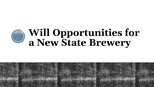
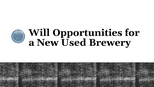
State: State -> Used (74, 42)
